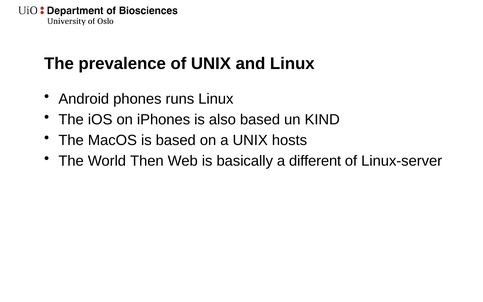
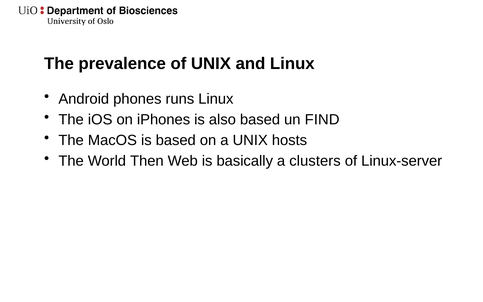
KIND: KIND -> FIND (322, 120)
different: different -> clusters (315, 161)
